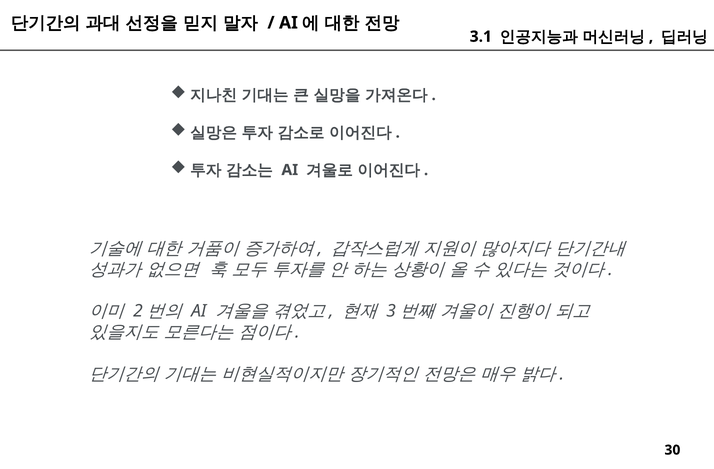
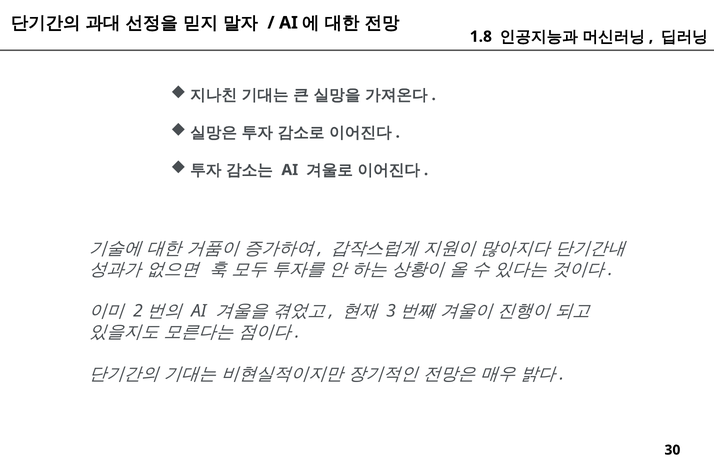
3.1: 3.1 -> 1.8 (481, 37)
